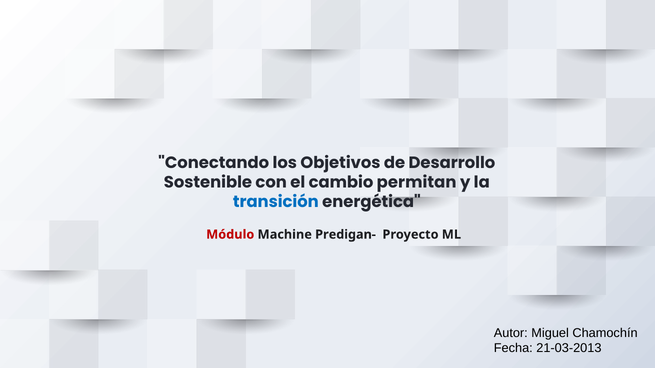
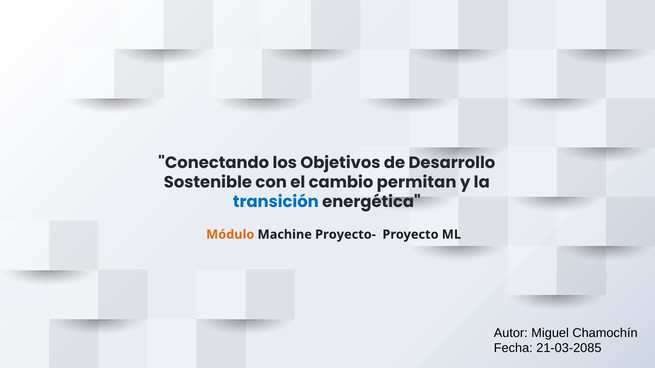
Módulo colour: red -> orange (230, 235)
Predigan-: Predigan- -> Proyecto- (345, 235)
21-03-2013: 21-03-2013 -> 21-03-2085 (569, 349)
